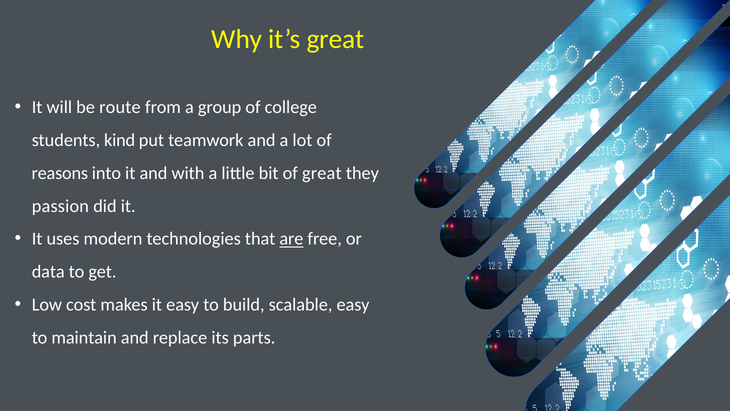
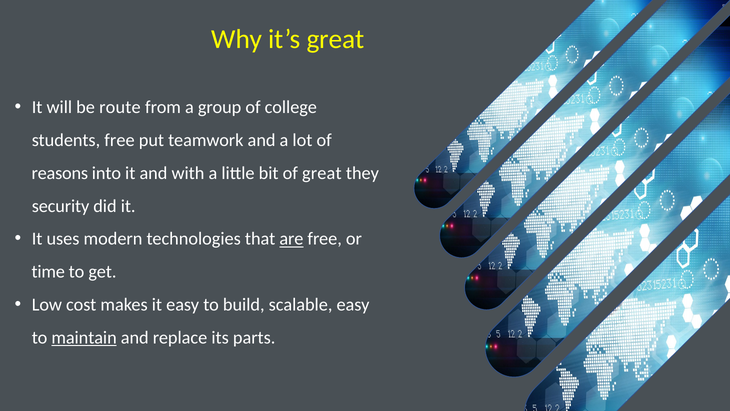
students kind: kind -> free (119, 140)
passion: passion -> security (61, 206)
data: data -> time (48, 272)
maintain underline: none -> present (84, 337)
